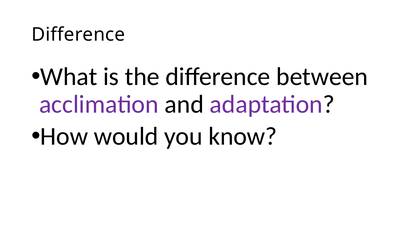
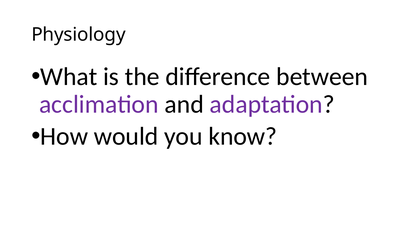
Difference: Difference -> Physiology (78, 35)
